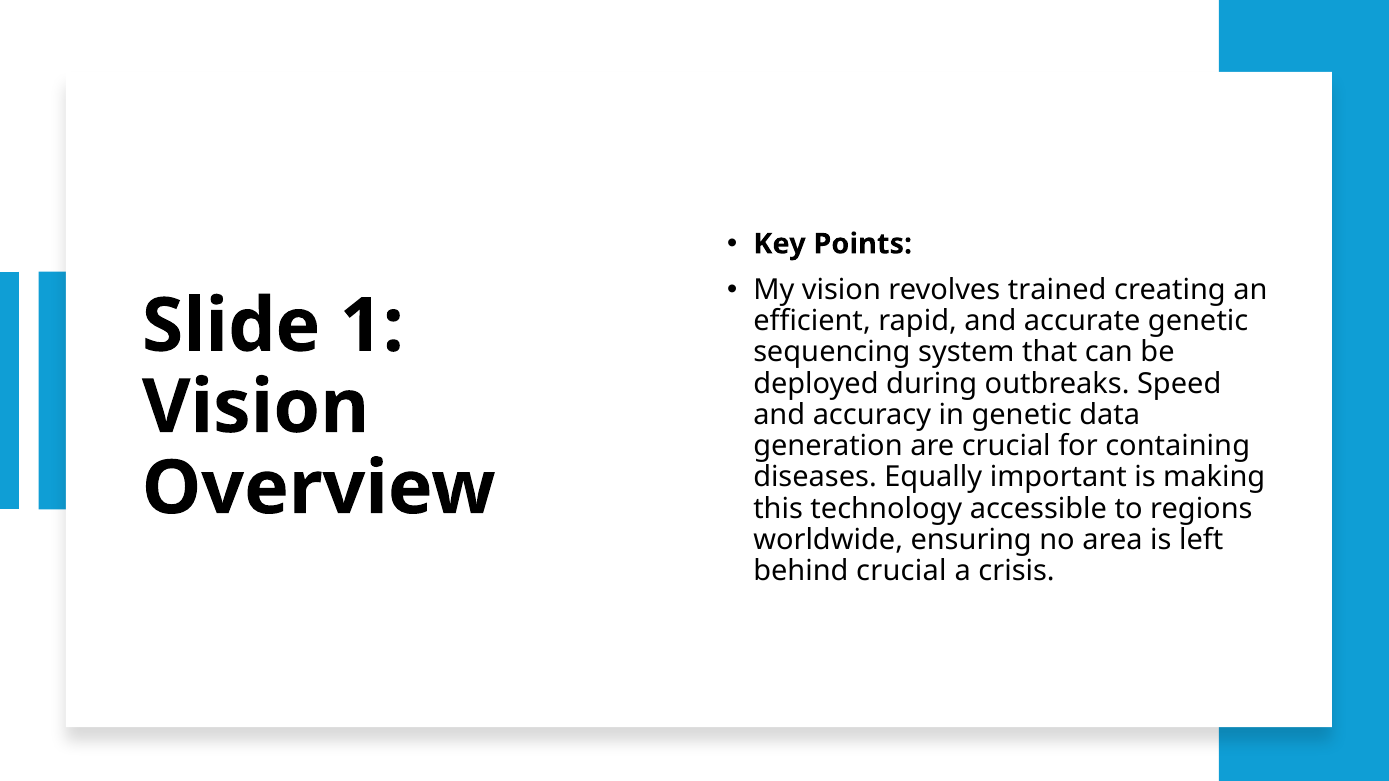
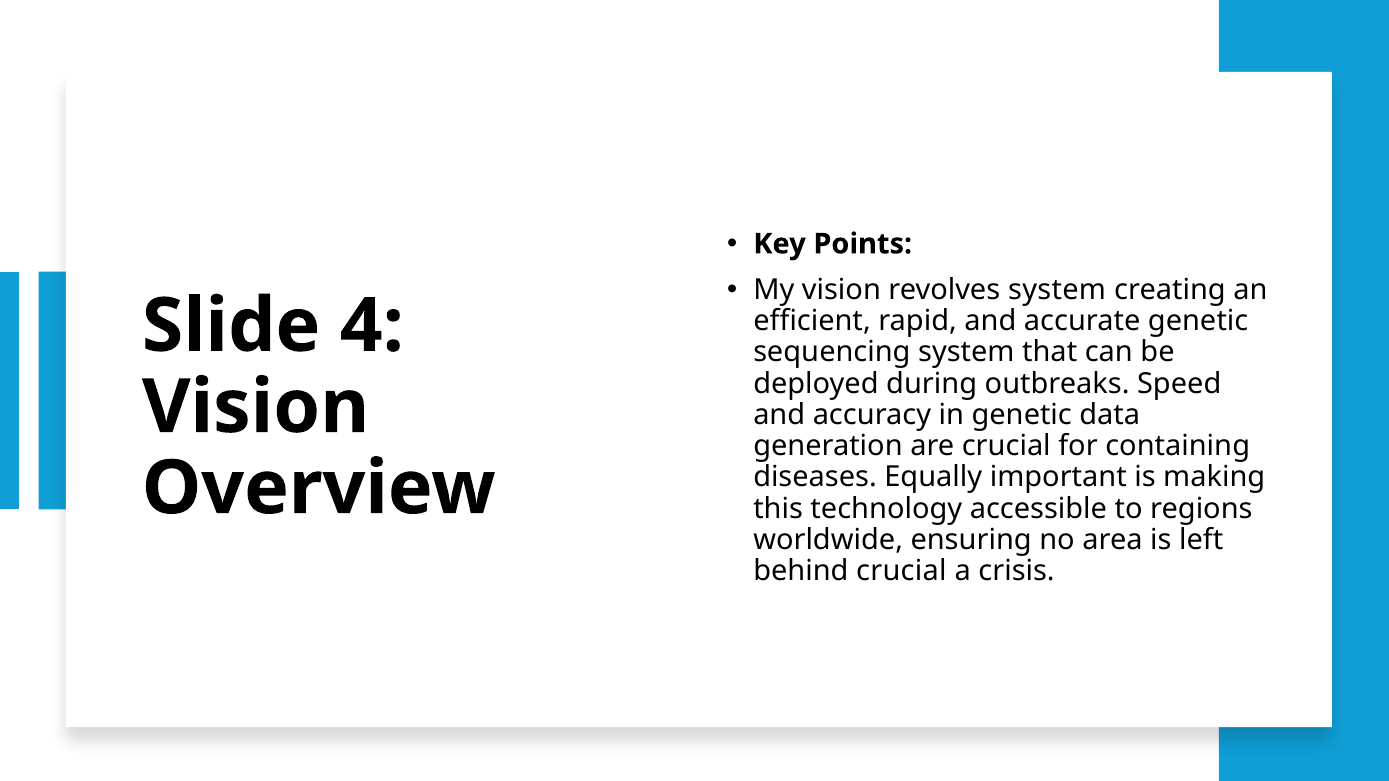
revolves trained: trained -> system (1057, 290)
1: 1 -> 4 (372, 326)
